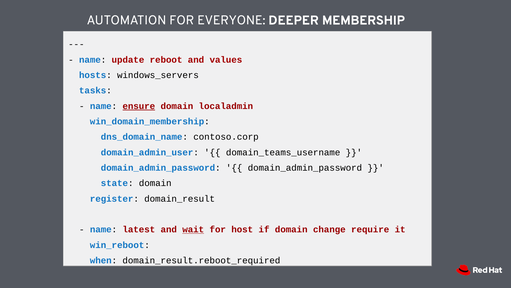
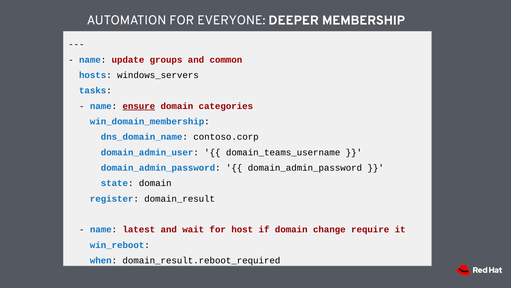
reboot: reboot -> groups (166, 60)
values: values -> common (226, 60)
localadmin: localadmin -> categories (226, 106)
wait underline: present -> none (193, 229)
